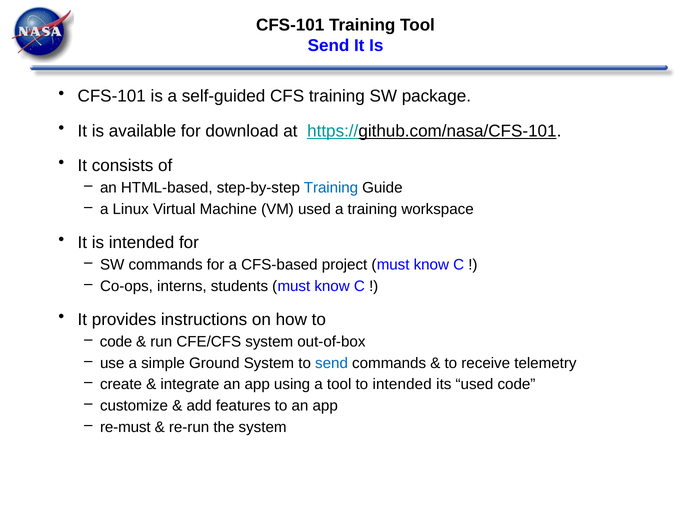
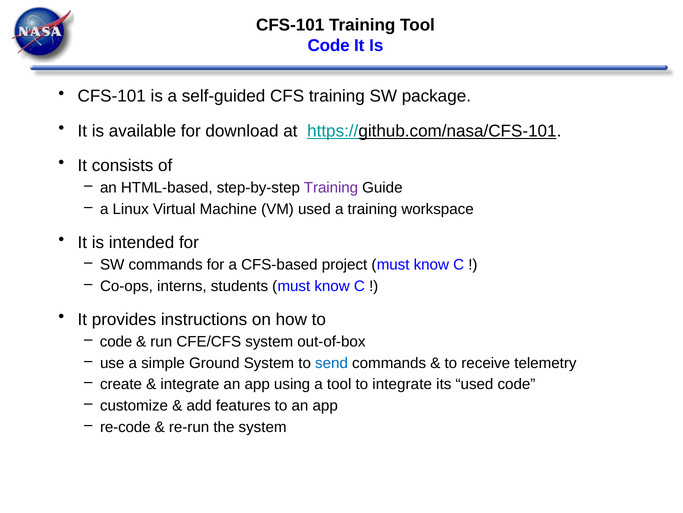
Send: Send -> Code (329, 46)
Training colour: blue -> purple (331, 187)
to intended: intended -> integrate (402, 384)
re-must: re-must -> re-code (125, 426)
